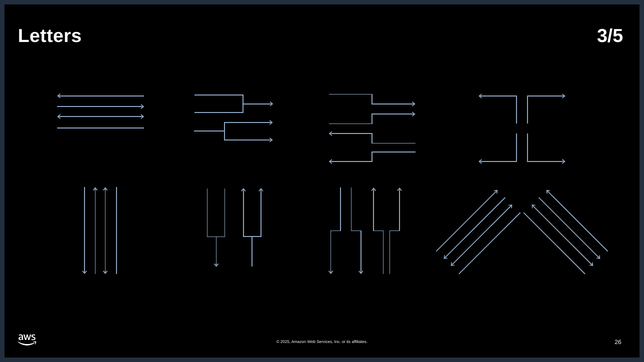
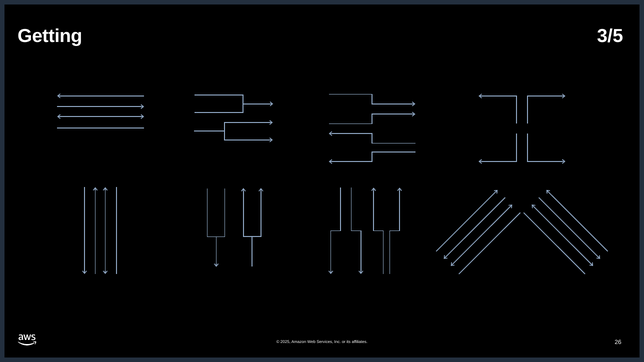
Letters: Letters -> Getting (50, 36)
